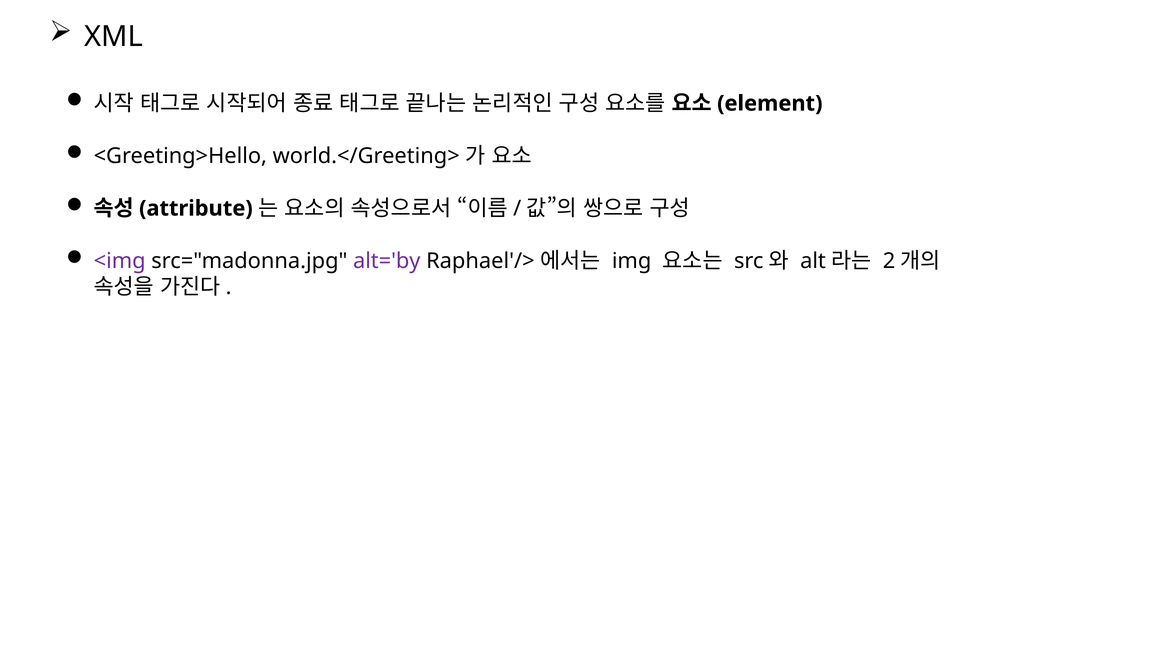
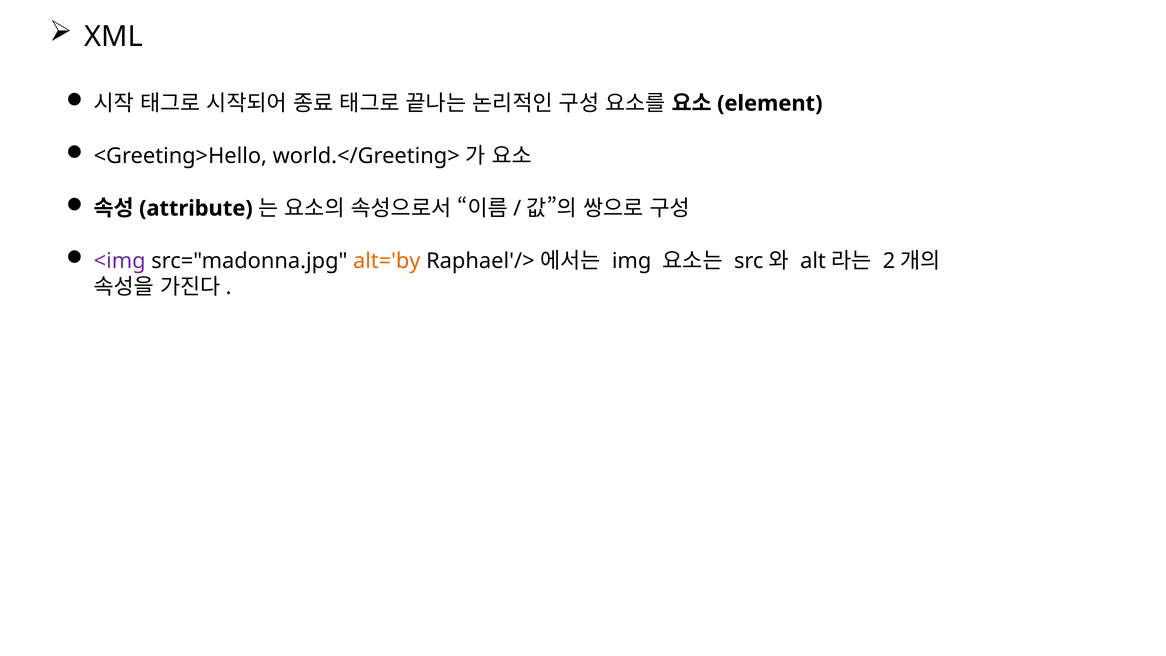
alt='by colour: purple -> orange (387, 261)
